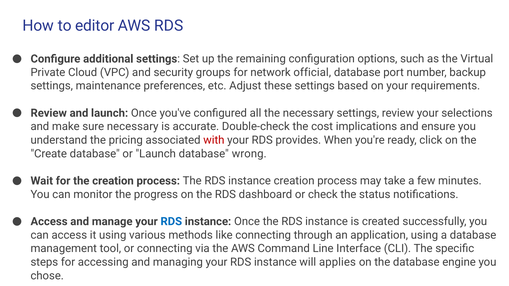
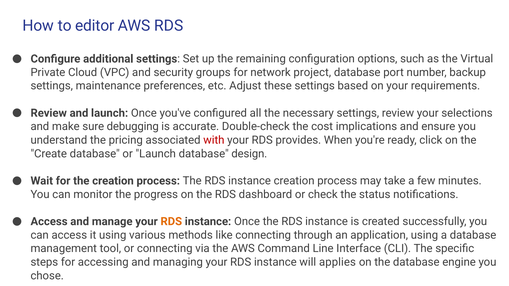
official: official -> project (312, 72)
sure necessary: necessary -> debugging (133, 127)
wrong: wrong -> design (249, 154)
RDS colour: blue -> orange (171, 222)
